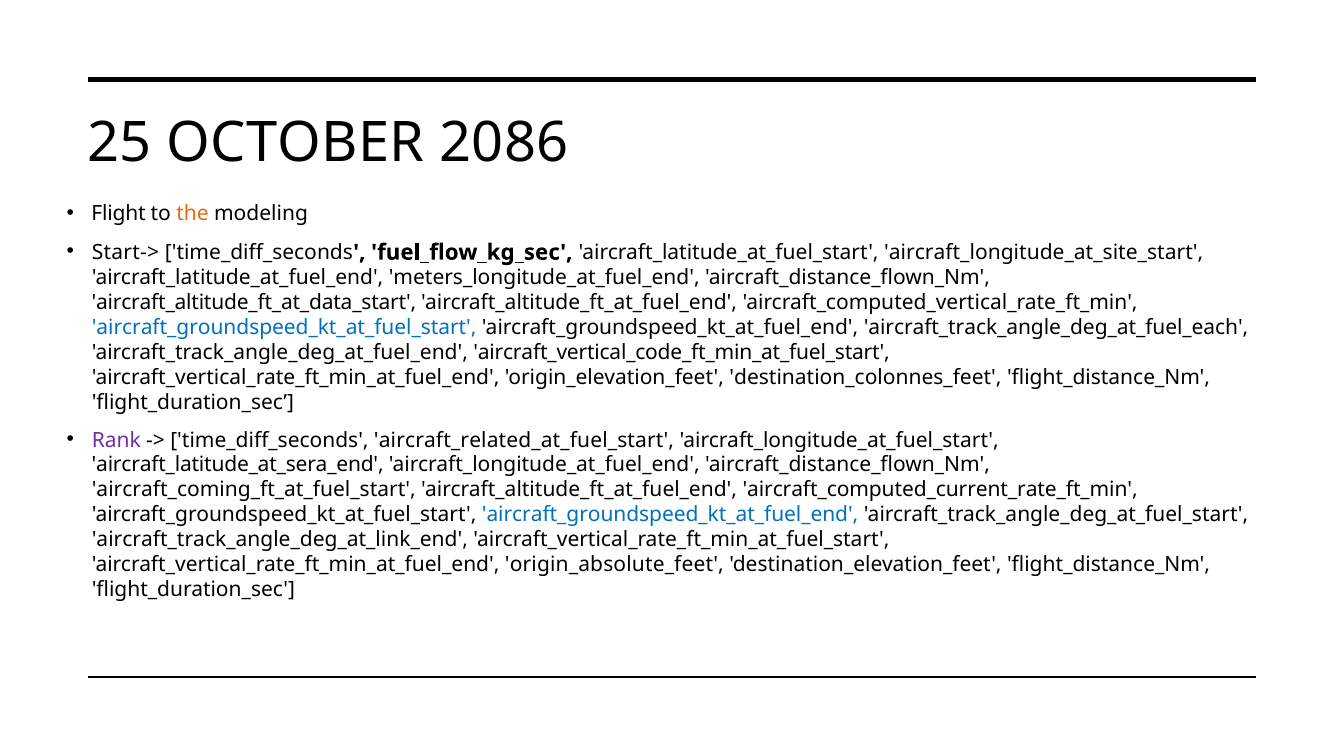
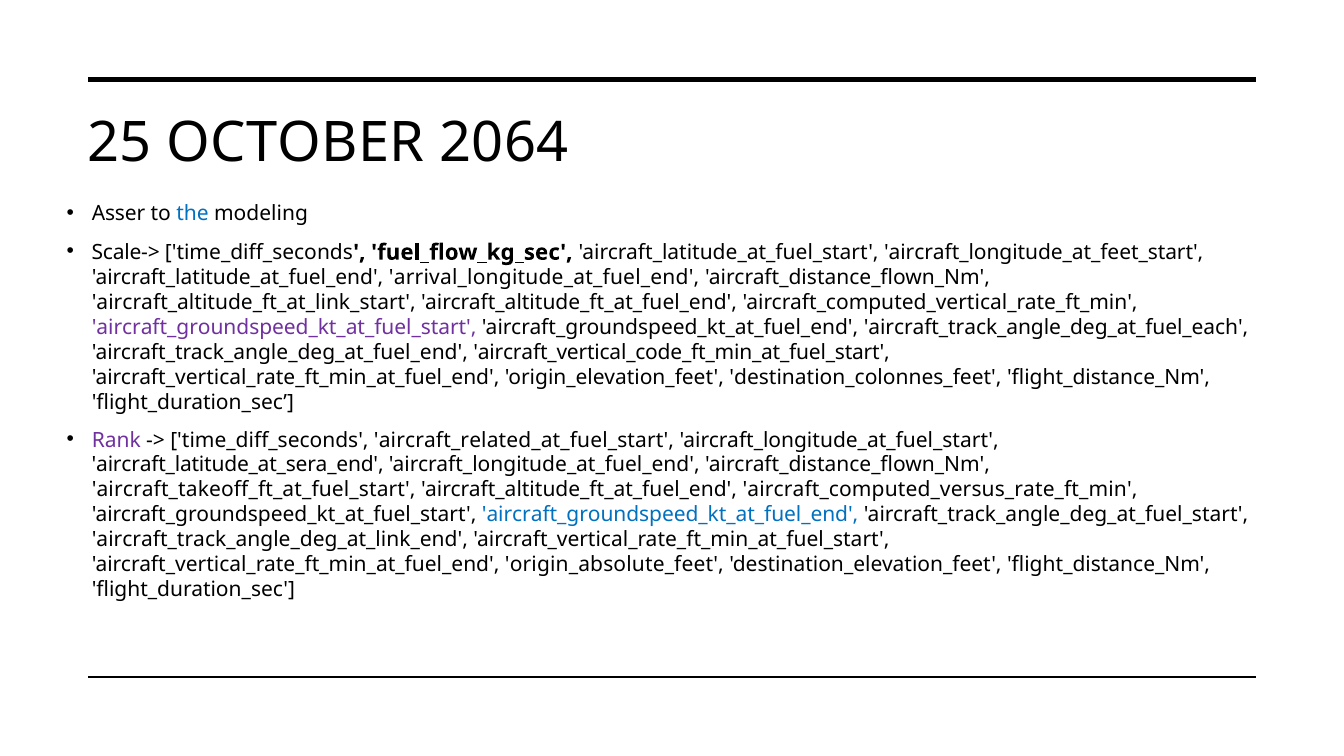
2086: 2086 -> 2064 (504, 143)
Flight: Flight -> Asser (119, 214)
the colour: orange -> blue (193, 214)
Start->: Start-> -> Scale-> (126, 253)
aircraft_longitude_at_site_start: aircraft_longitude_at_site_start -> aircraft_longitude_at_feet_start (1044, 253)
meters_longitude_at_fuel_end: meters_longitude_at_fuel_end -> arrival_longitude_at_fuel_end (544, 278)
aircraft_altitude_ft_at_data_start: aircraft_altitude_ft_at_data_start -> aircraft_altitude_ft_at_link_start (254, 303)
aircraft_groundspeed_kt_at_fuel_start colour: blue -> purple (284, 328)
aircraft_coming_ft_at_fuel_start: aircraft_coming_ft_at_fuel_start -> aircraft_takeoff_ft_at_fuel_start (254, 490)
aircraft_computed_current_rate_ft_min: aircraft_computed_current_rate_ft_min -> aircraft_computed_versus_rate_ft_min (940, 490)
